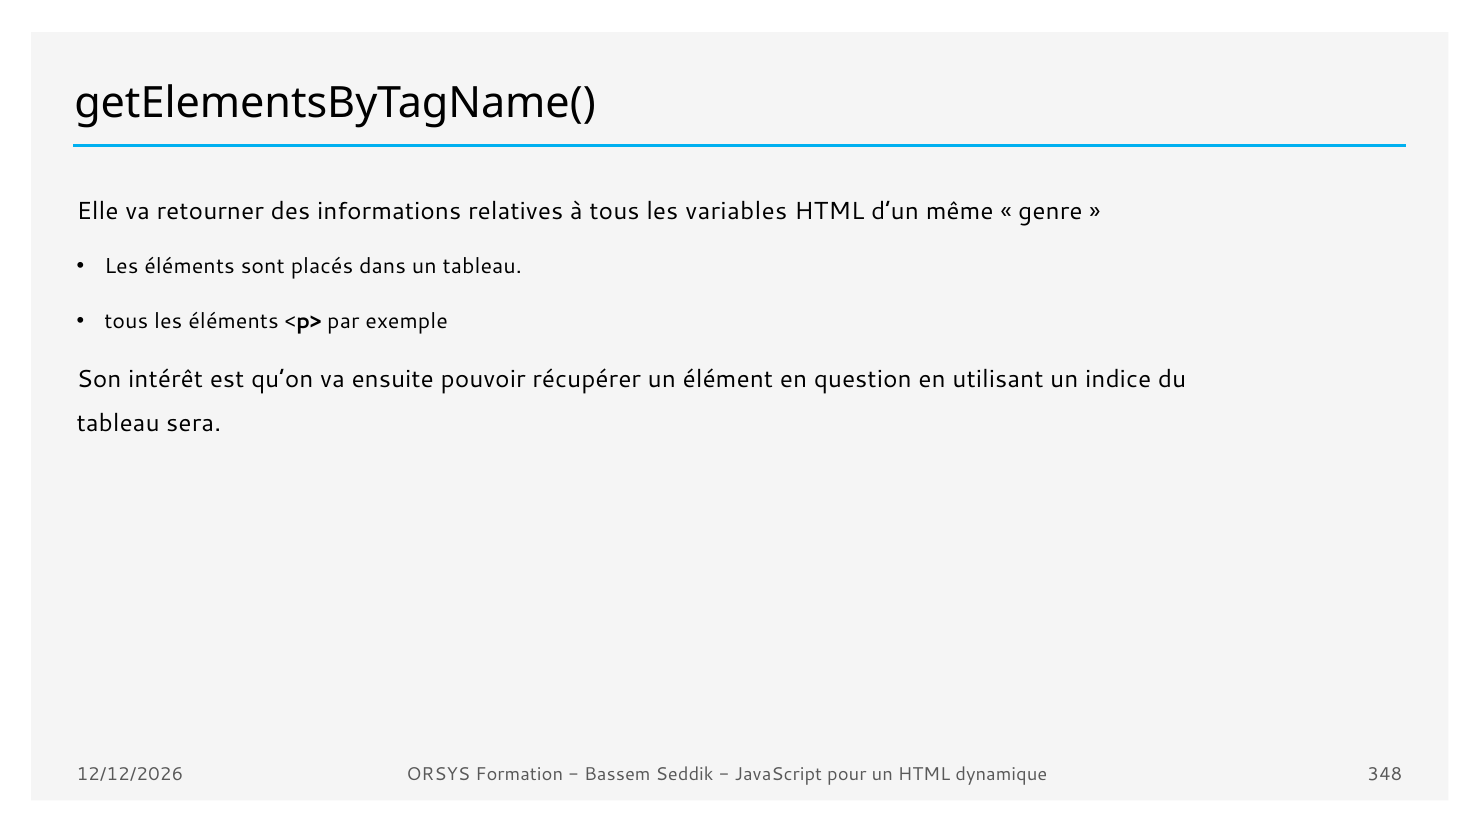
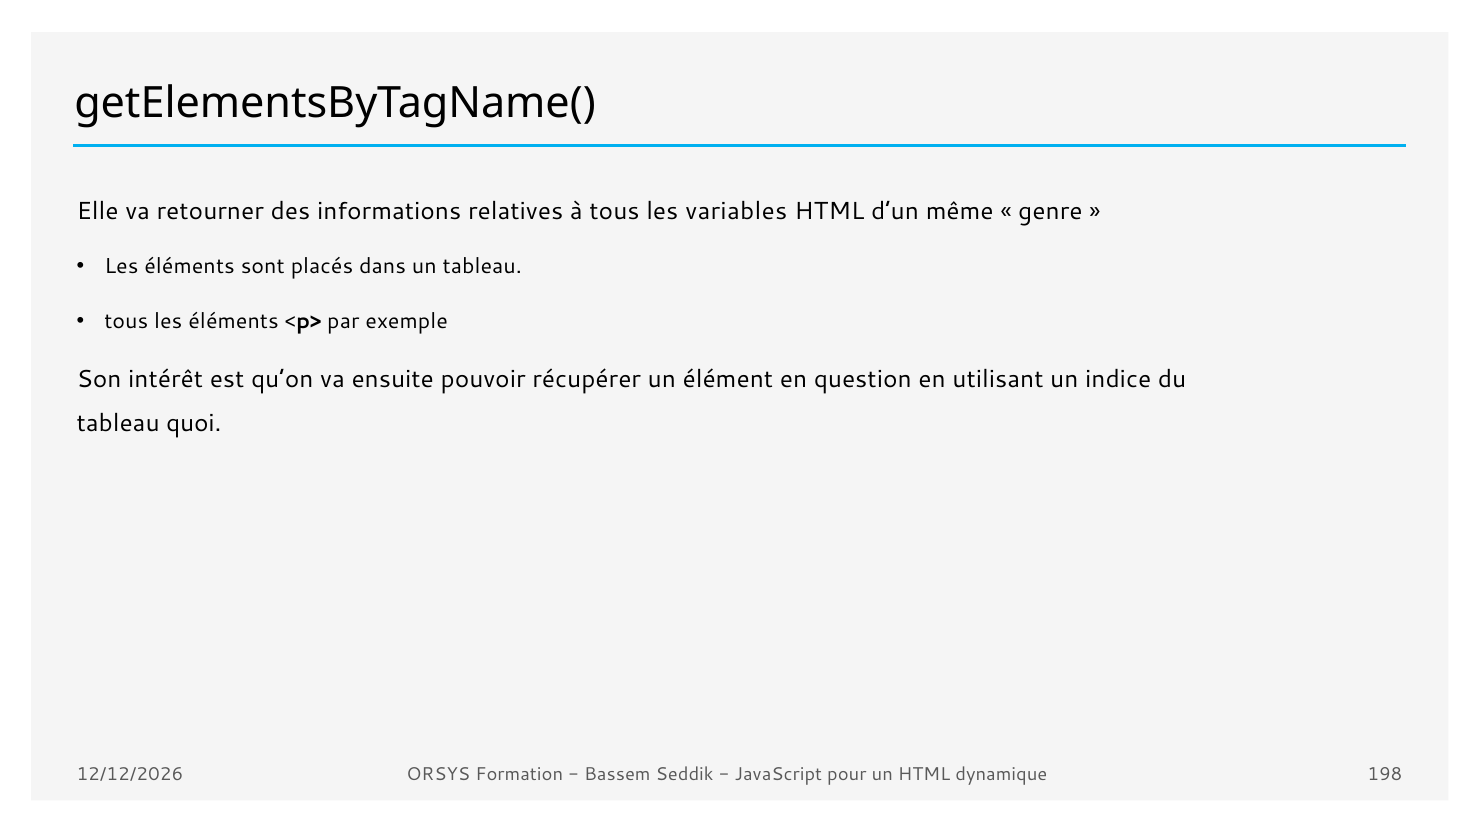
sera: sera -> quoi (194, 424)
348: 348 -> 198 (1385, 774)
